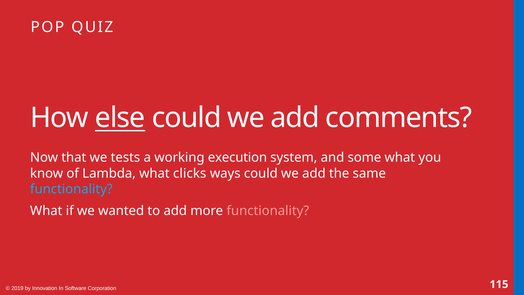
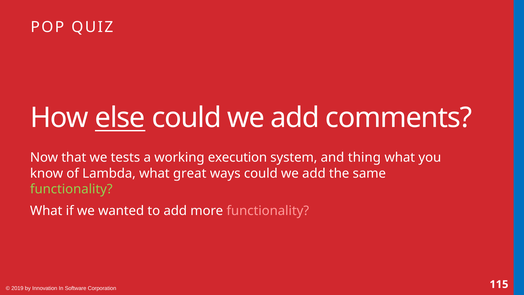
some: some -> thing (364, 157)
clicks: clicks -> great (190, 173)
functionality colour: light blue -> light green (71, 189)
